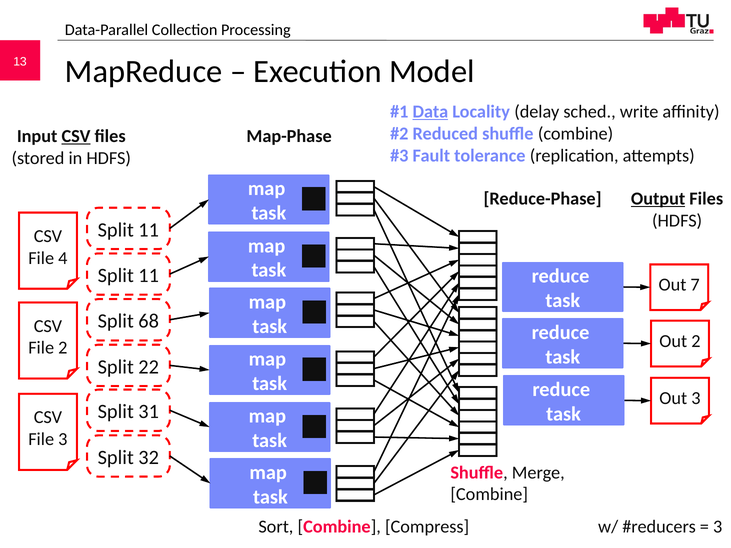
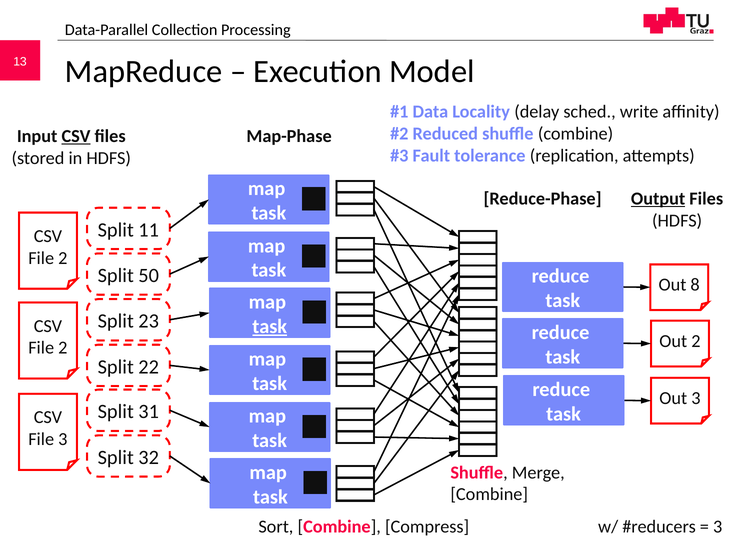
Data underline: present -> none (430, 112)
4: 4 -> 2 (63, 258)
11: 11 -> 50 (149, 276)
7: 7 -> 8 (695, 285)
68: 68 -> 23 (149, 321)
task underline: none -> present (270, 327)
